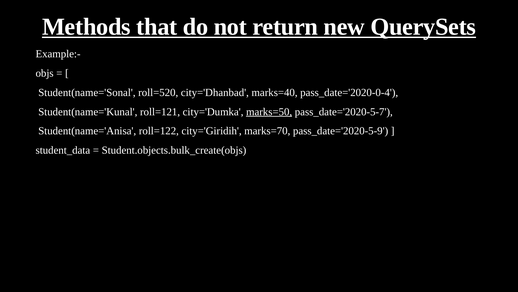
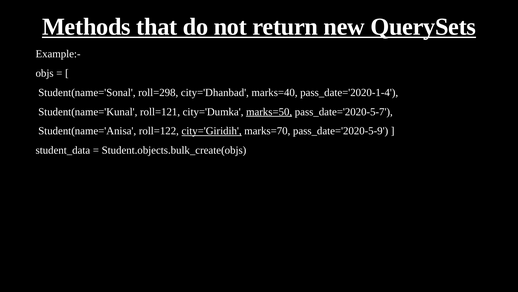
roll=520: roll=520 -> roll=298 (158, 92)
pass_date='2020-0-4: pass_date='2020-0-4 -> pass_date='2020-1-4 (349, 92)
city='Giridih underline: none -> present (212, 131)
